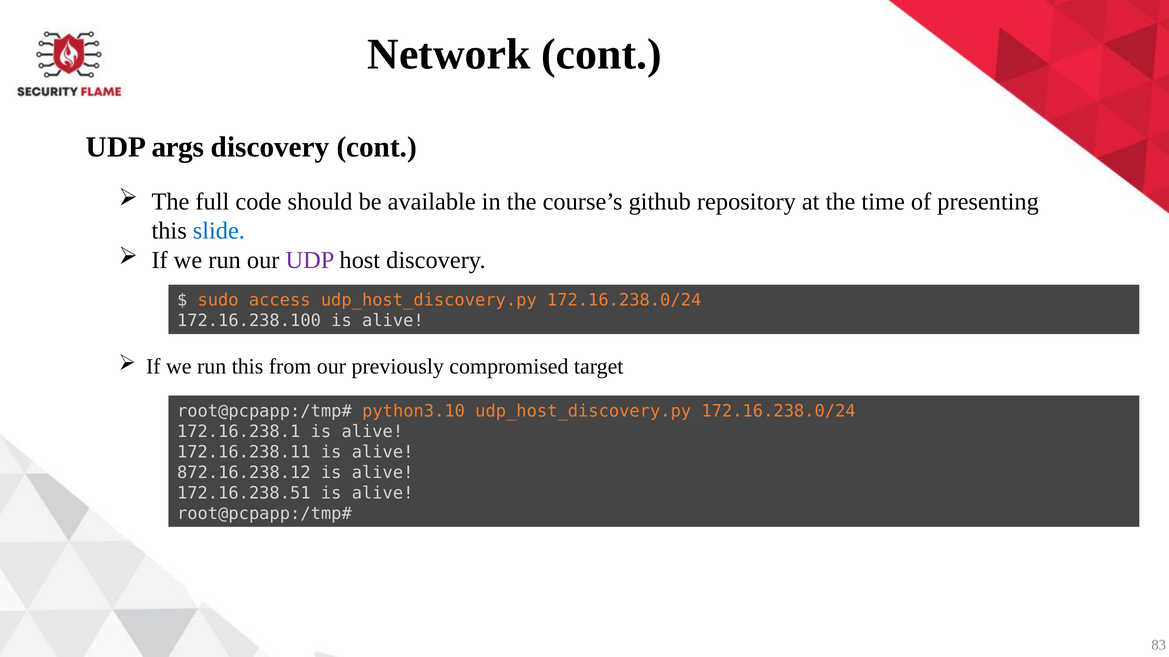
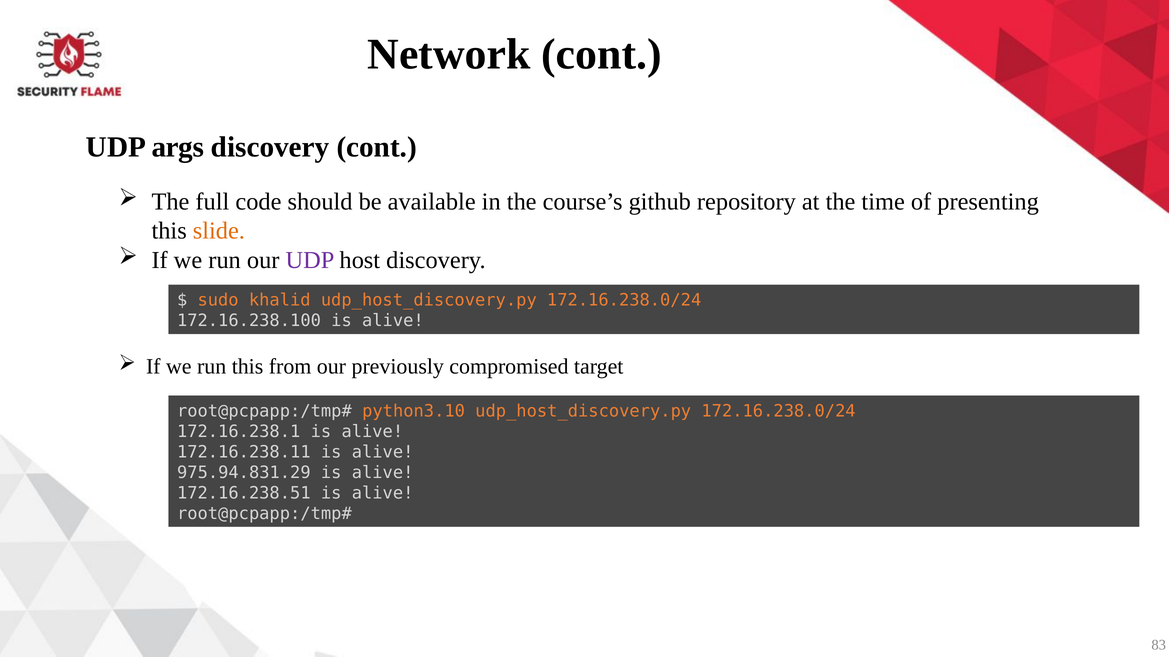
slide colour: blue -> orange (219, 231)
access: access -> khalid (280, 301)
872.16.238.12: 872.16.238.12 -> 975.94.831.29 (244, 473)
